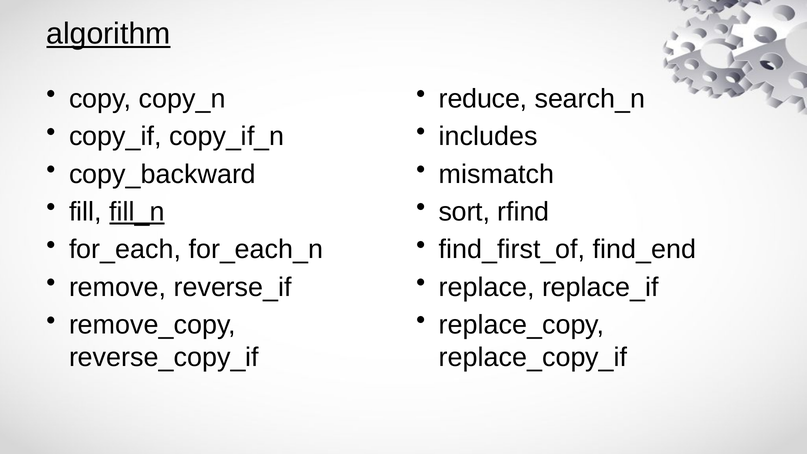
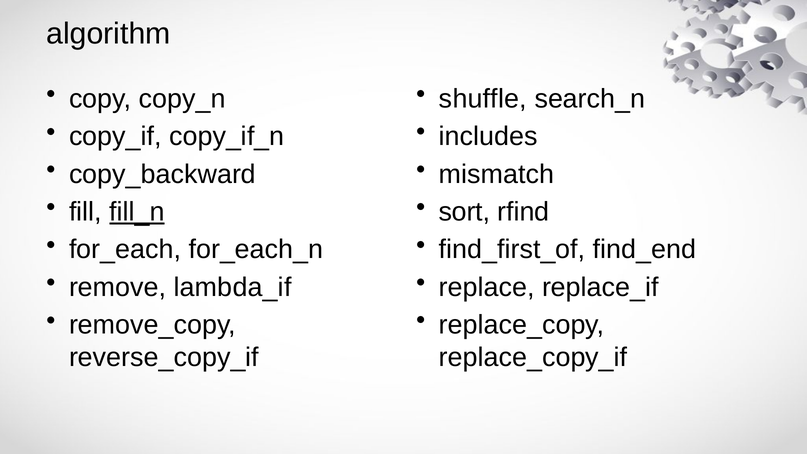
algorithm underline: present -> none (108, 34)
reduce: reduce -> shuffle (483, 99)
reverse_if: reverse_if -> lambda_if (233, 287)
